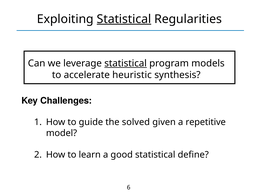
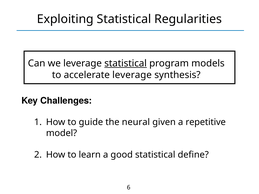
Statistical underline: present -> none (124, 19)
accelerate heuristic: heuristic -> leverage (132, 75)
solved: solved -> neural (136, 122)
